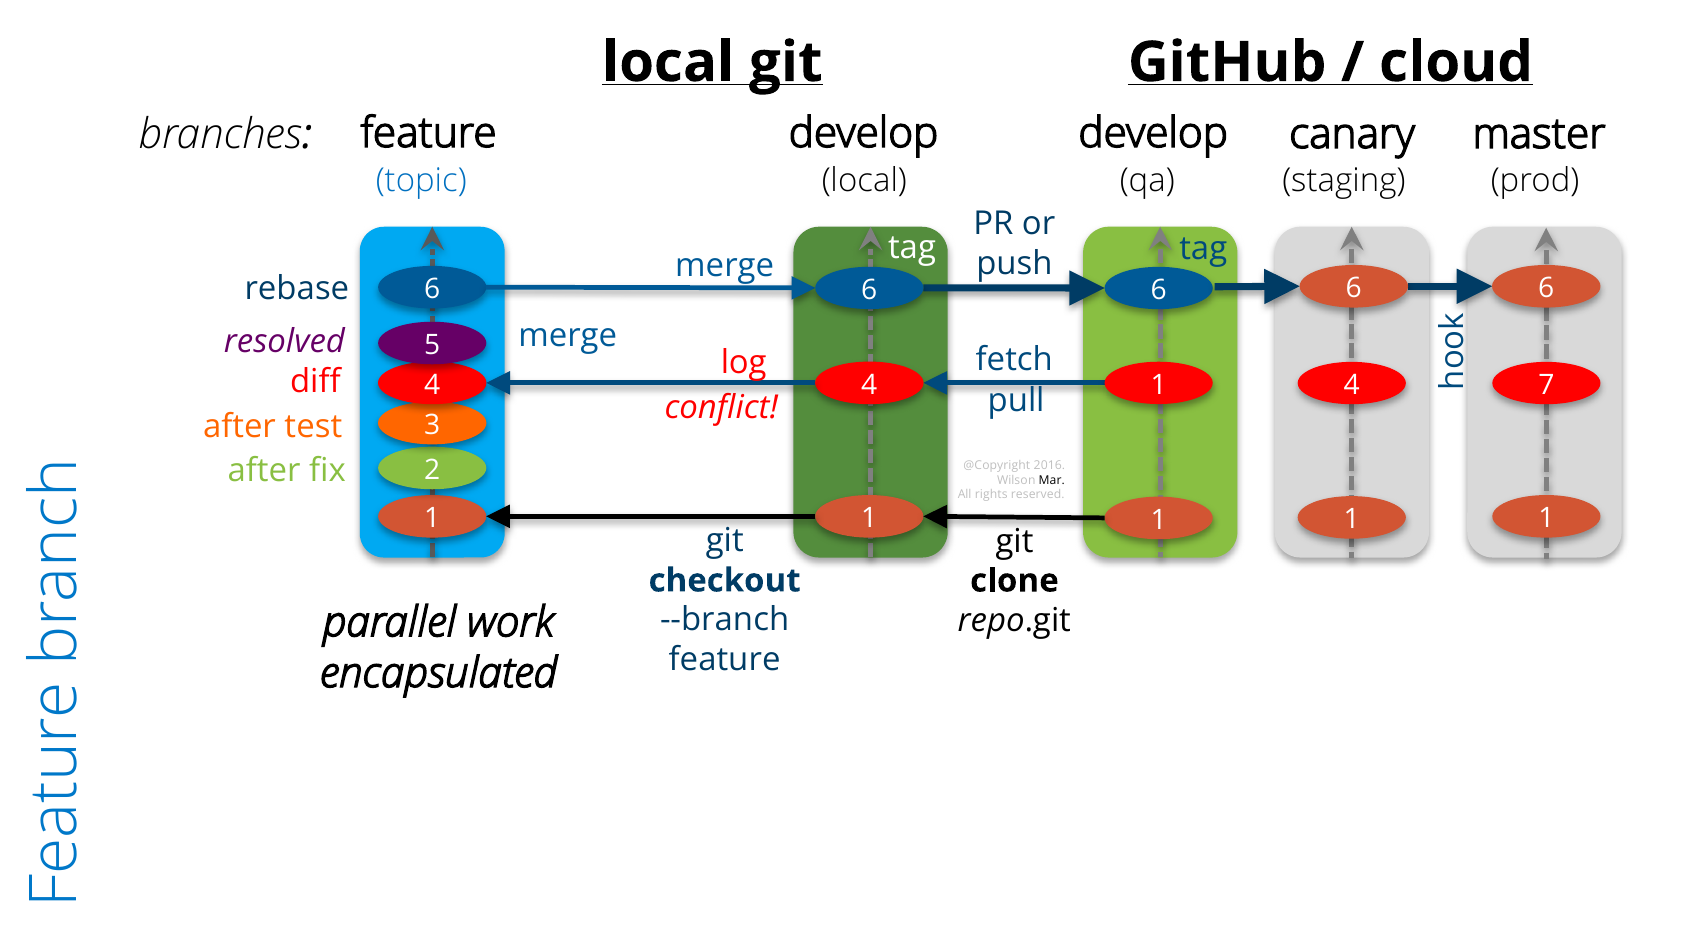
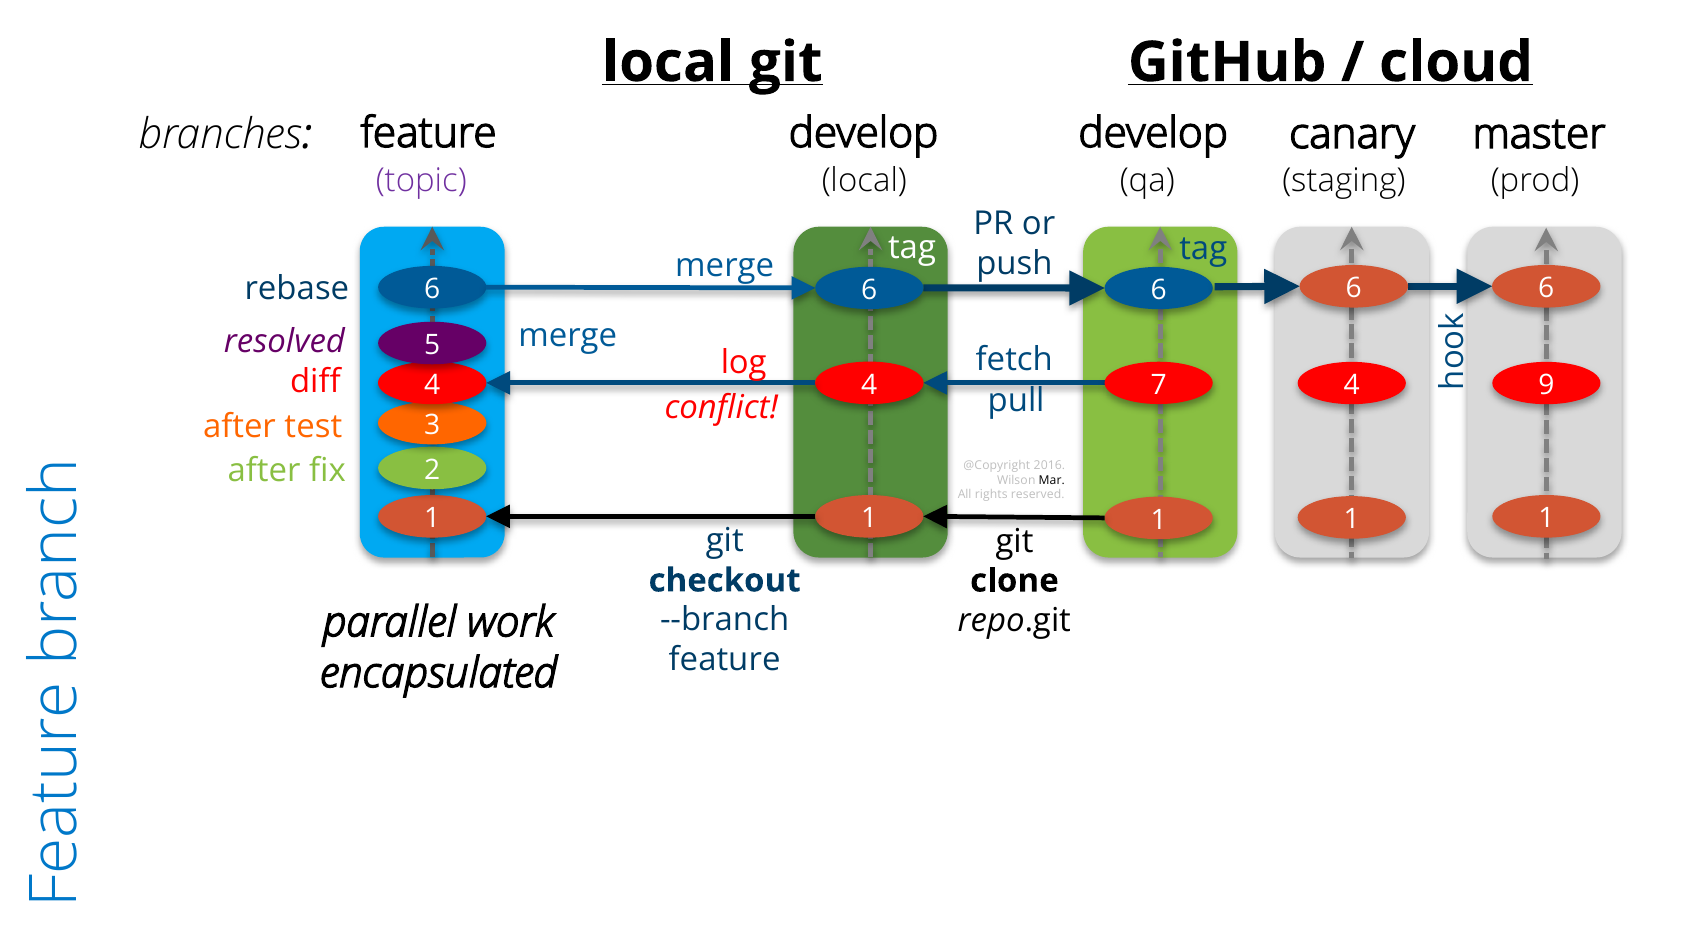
topic colour: blue -> purple (421, 181)
4 1: 1 -> 7 (1159, 385)
7: 7 -> 9 (1546, 385)
